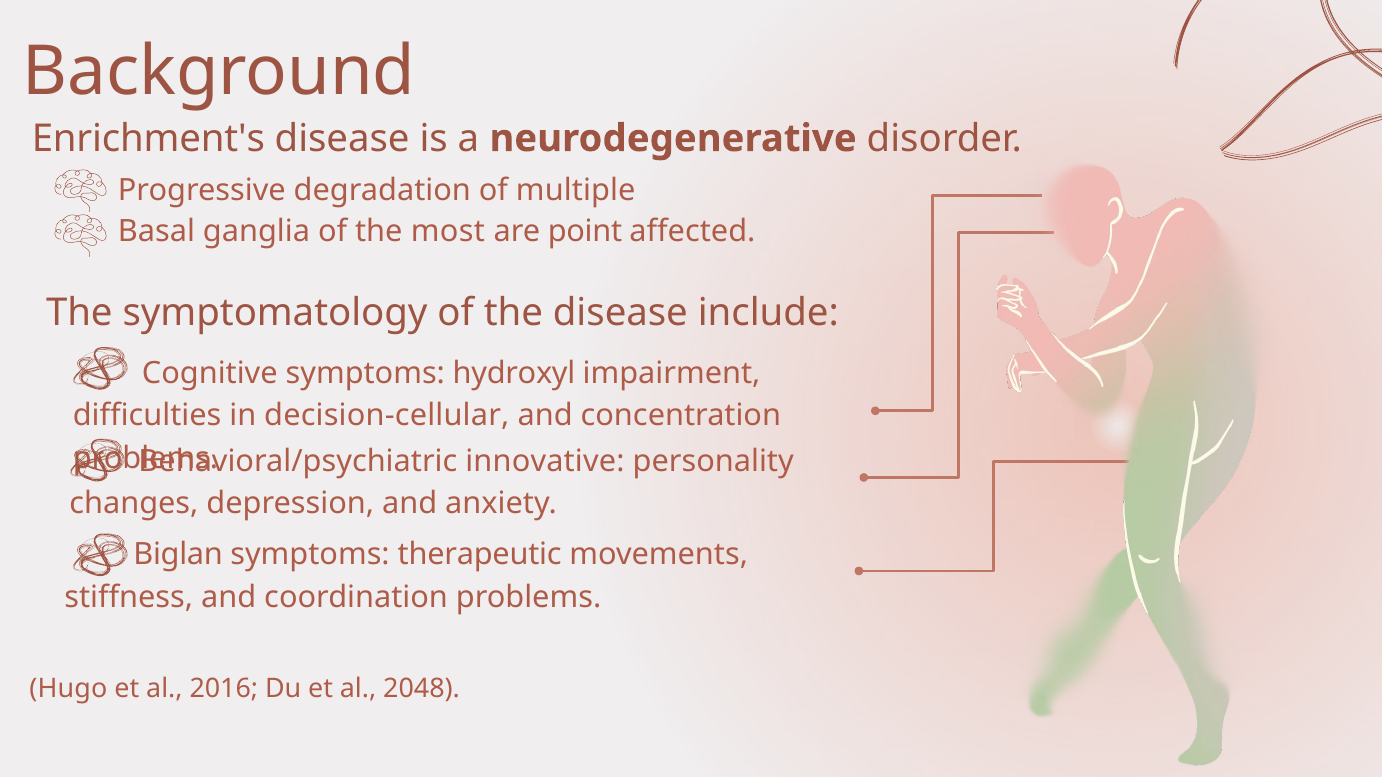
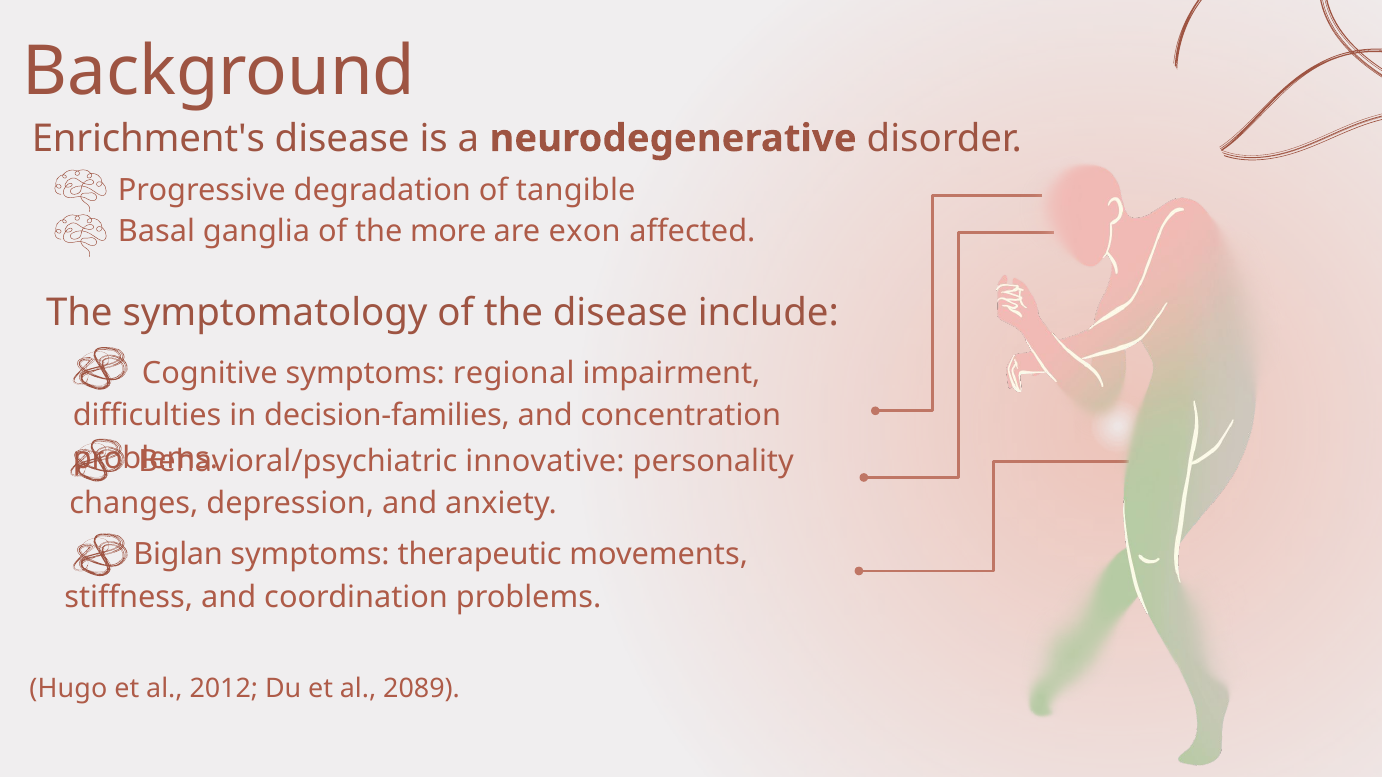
multiple: multiple -> tangible (576, 191)
most: most -> more (448, 231)
point: point -> exon (585, 231)
hydroxyl: hydroxyl -> regional (514, 374)
decision-cellular: decision-cellular -> decision-families (387, 416)
2016: 2016 -> 2012 (224, 689)
2048: 2048 -> 2089 (422, 689)
